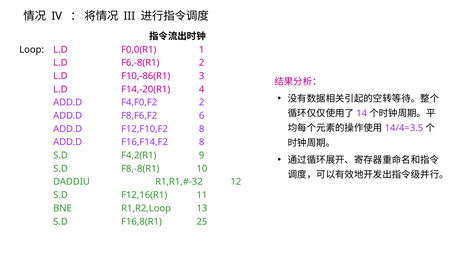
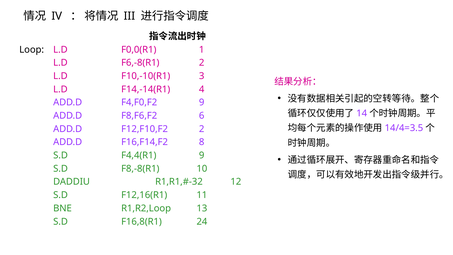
F10,-86(R1: F10,-86(R1 -> F10,-10(R1 (146, 76)
F14,-20(R1: F14,-20(R1 -> F14,-14(R1 (146, 89)
F4,F0,F2 2: 2 -> 9 (202, 102)
F12,F10,F2 8: 8 -> 2 (202, 129)
F4,2(R1: F4,2(R1 -> F4,4(R1 (139, 155)
25: 25 -> 24 (202, 221)
